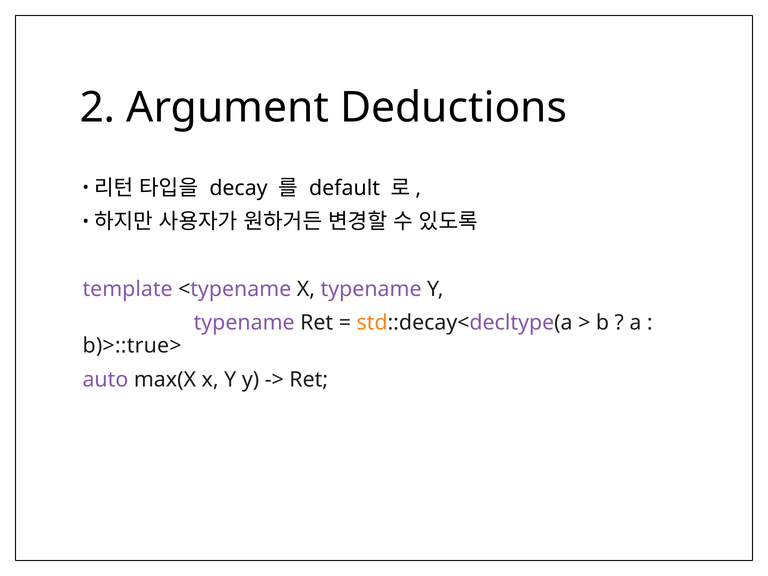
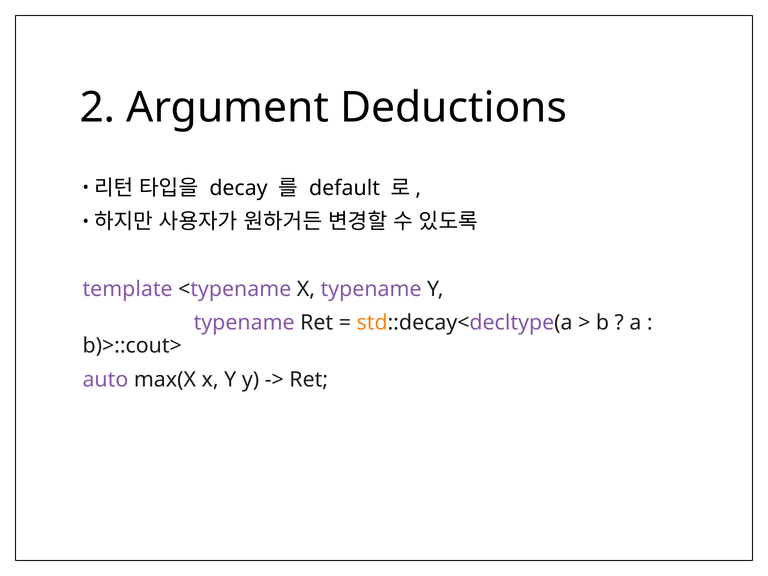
b)>::true>: b)>::true> -> b)>::cout> (132, 346)
